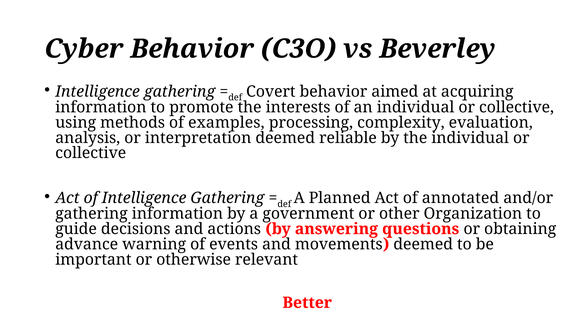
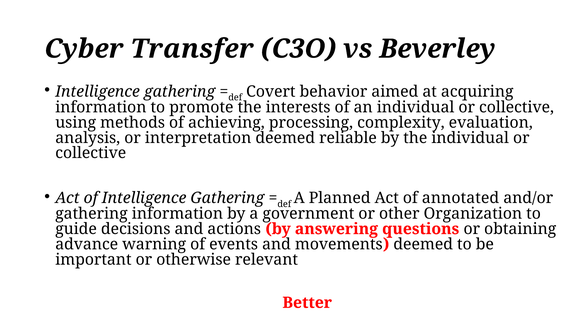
Cyber Behavior: Behavior -> Transfer (192, 49)
examples: examples -> achieving (226, 123)
